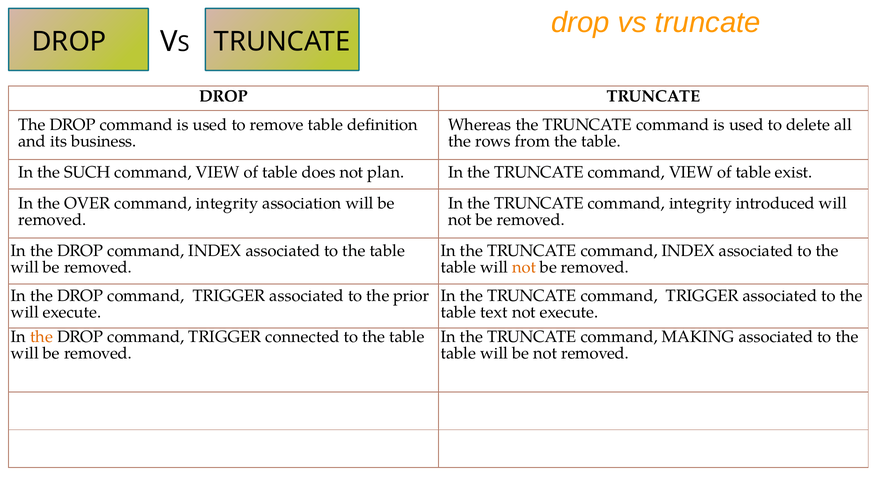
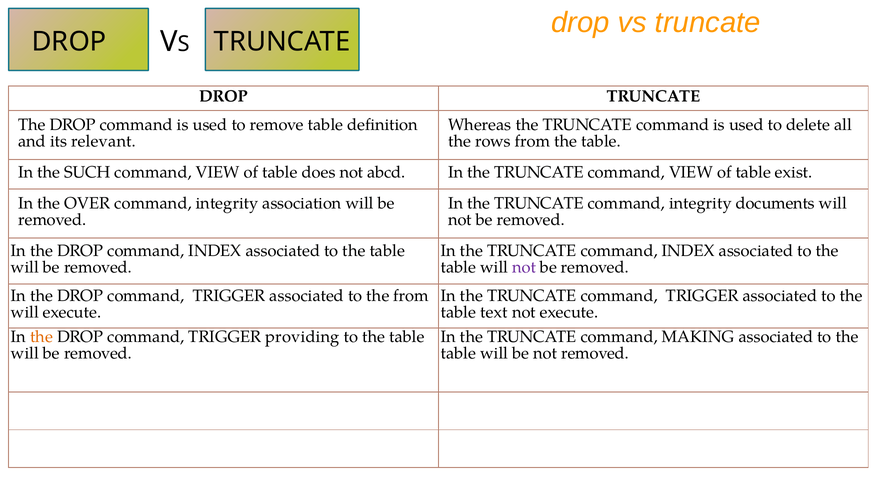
business: business -> relevant (104, 141)
plan: plan -> abcd (386, 173)
introduced: introduced -> documents (775, 203)
not colour: orange -> purple (524, 268)
the prior: prior -> from (411, 296)
connected: connected -> providing (302, 337)
